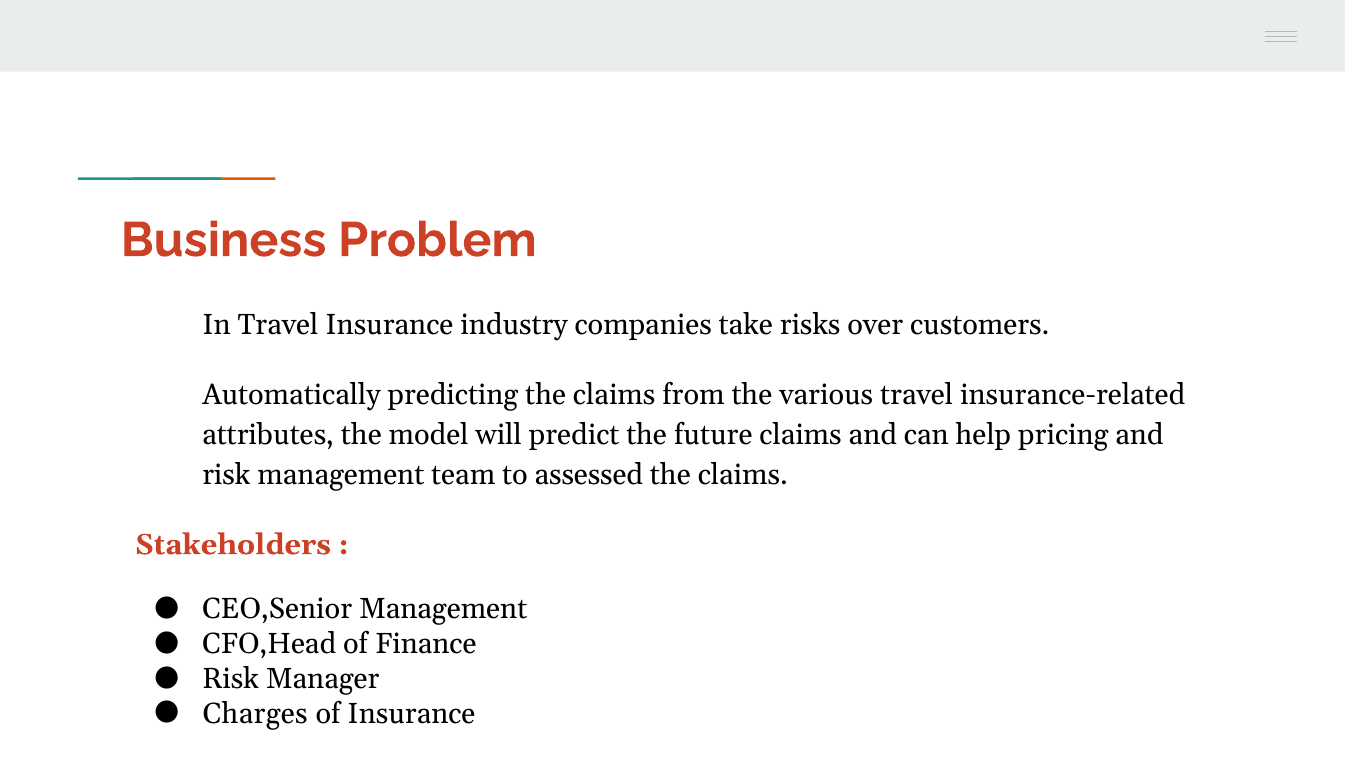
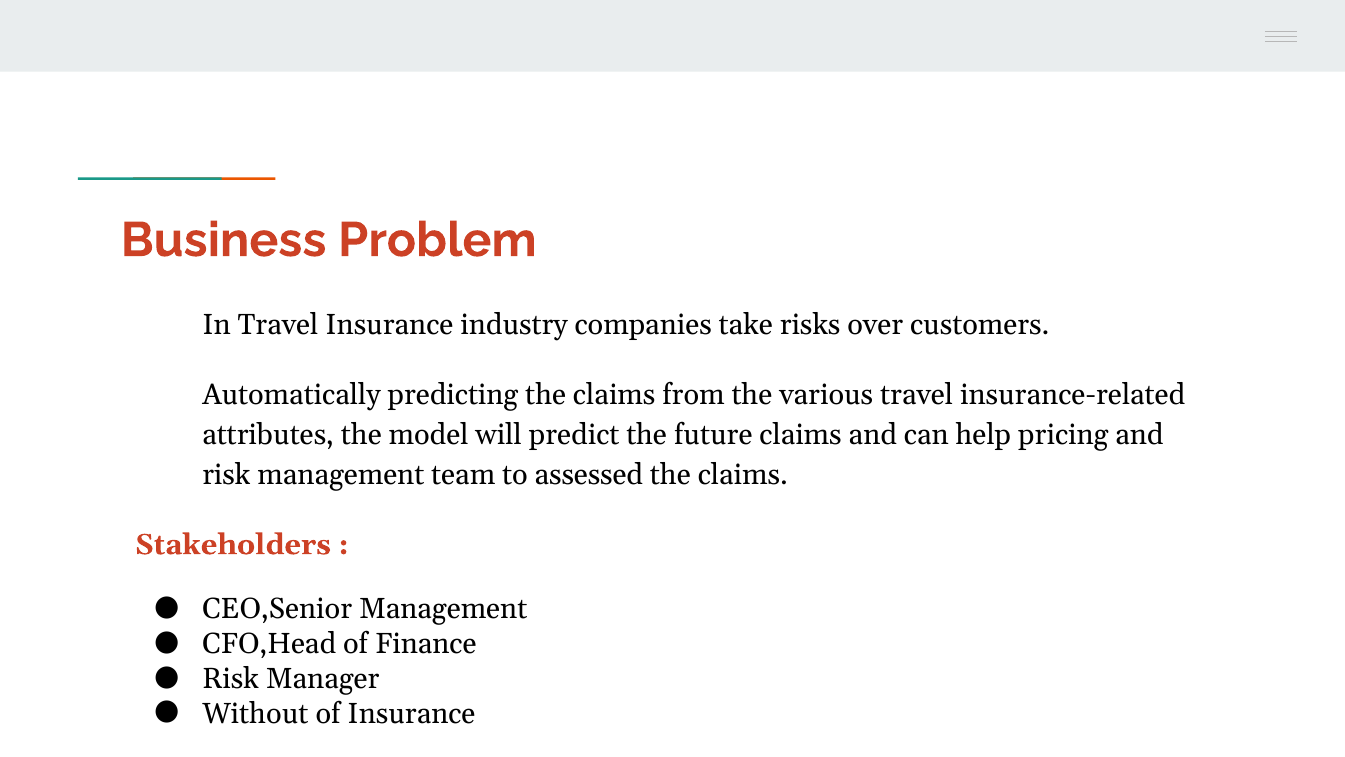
Charges: Charges -> Without (255, 713)
